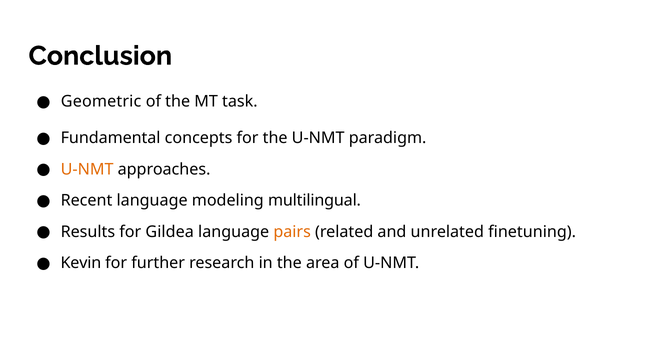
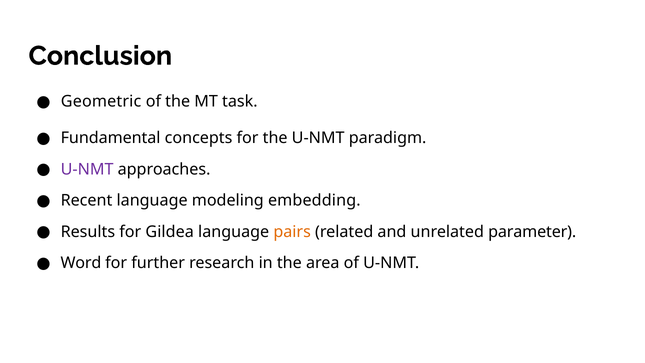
U-NMT colour: orange -> purple (87, 169)
multilingual: multilingual -> embedding (314, 200)
finetuning: finetuning -> parameter (532, 232)
Kevin: Kevin -> Word (81, 263)
